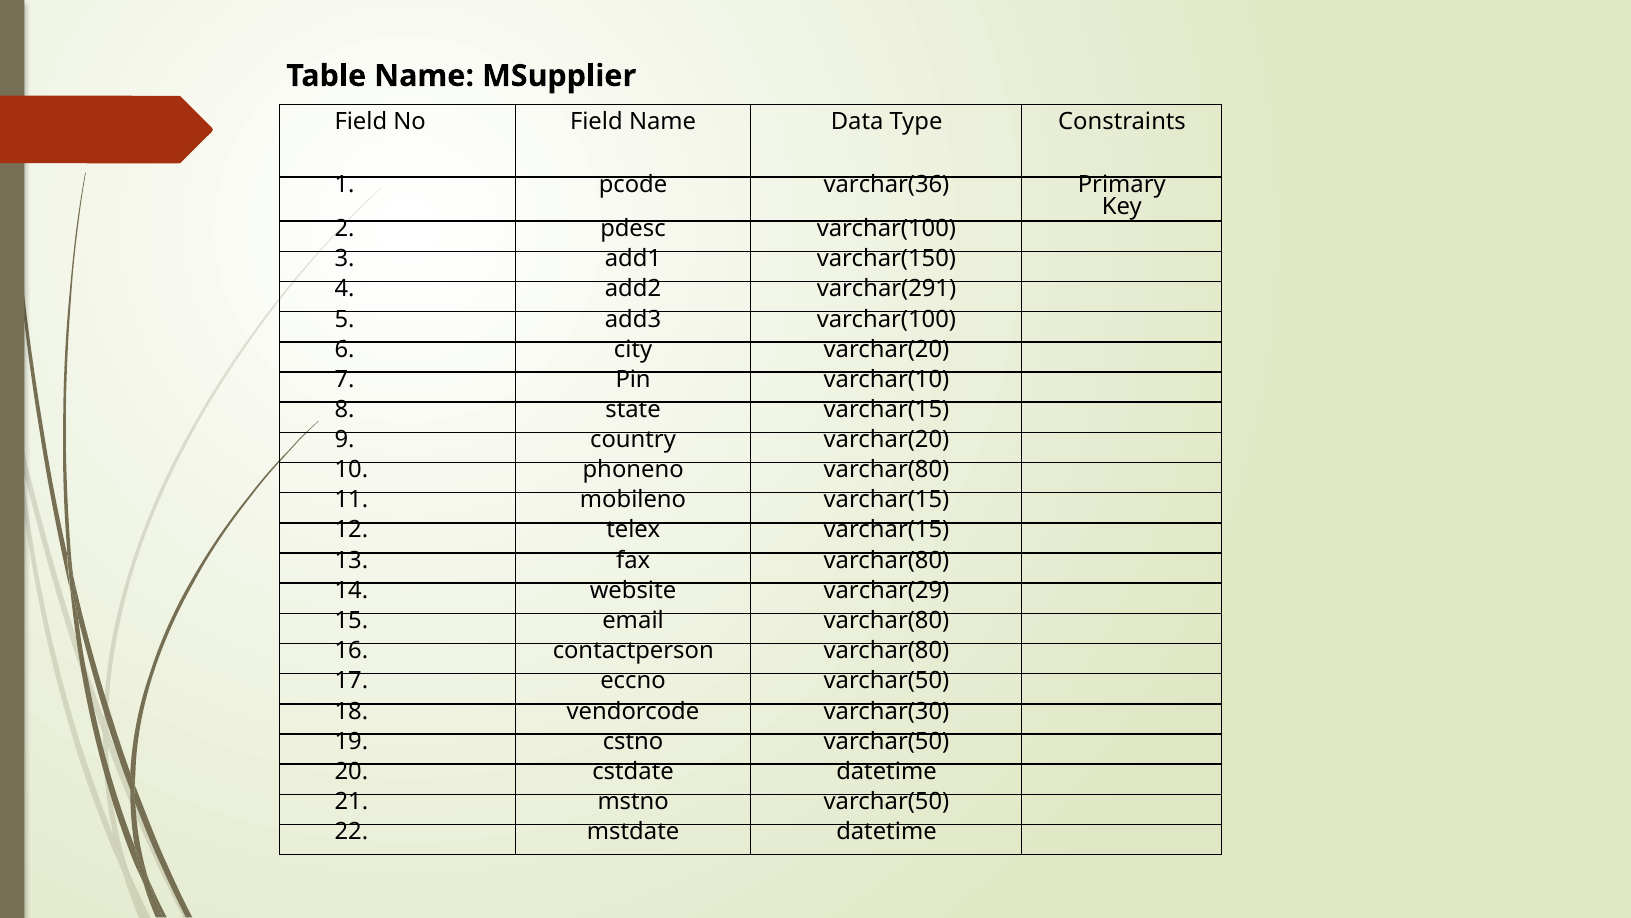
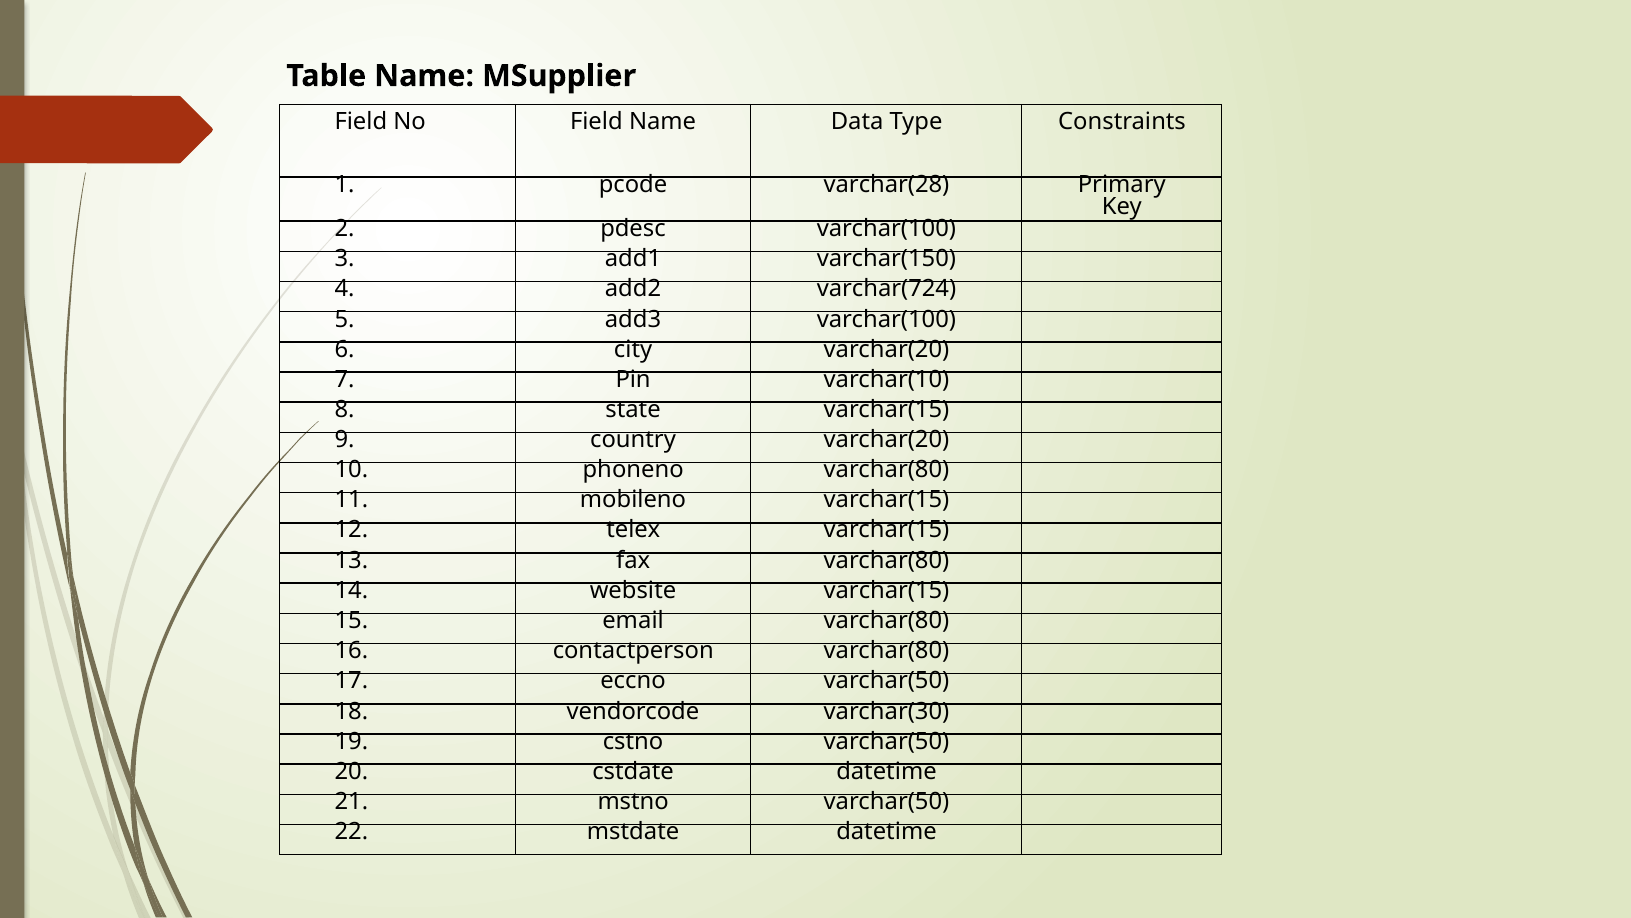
varchar(36: varchar(36 -> varchar(28 (886, 184)
varchar(291: varchar(291 -> varchar(724 (886, 289)
website varchar(29: varchar(29 -> varchar(15 (886, 590)
